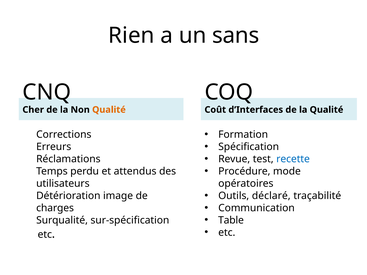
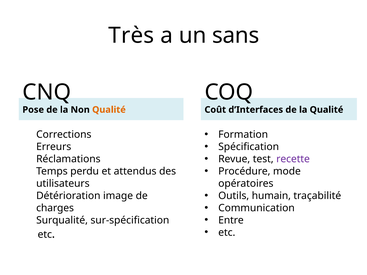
Rien: Rien -> Très (131, 36)
Cher: Cher -> Pose (33, 110)
recette colour: blue -> purple (293, 159)
déclaré: déclaré -> humain (271, 196)
Table: Table -> Entre (231, 220)
